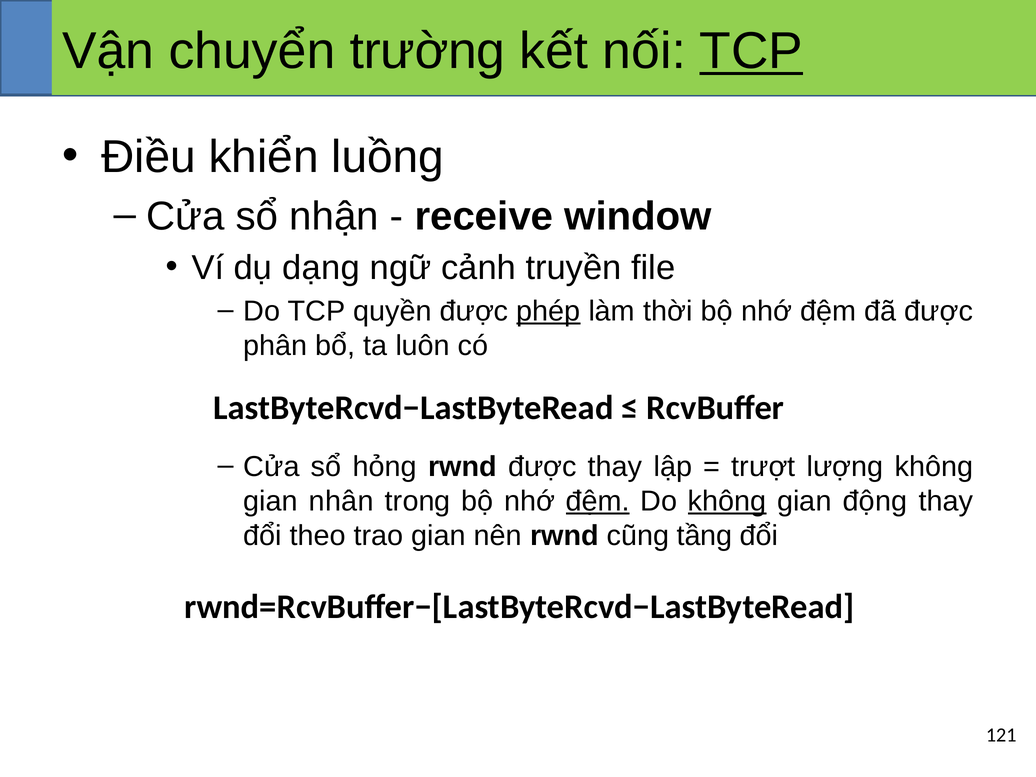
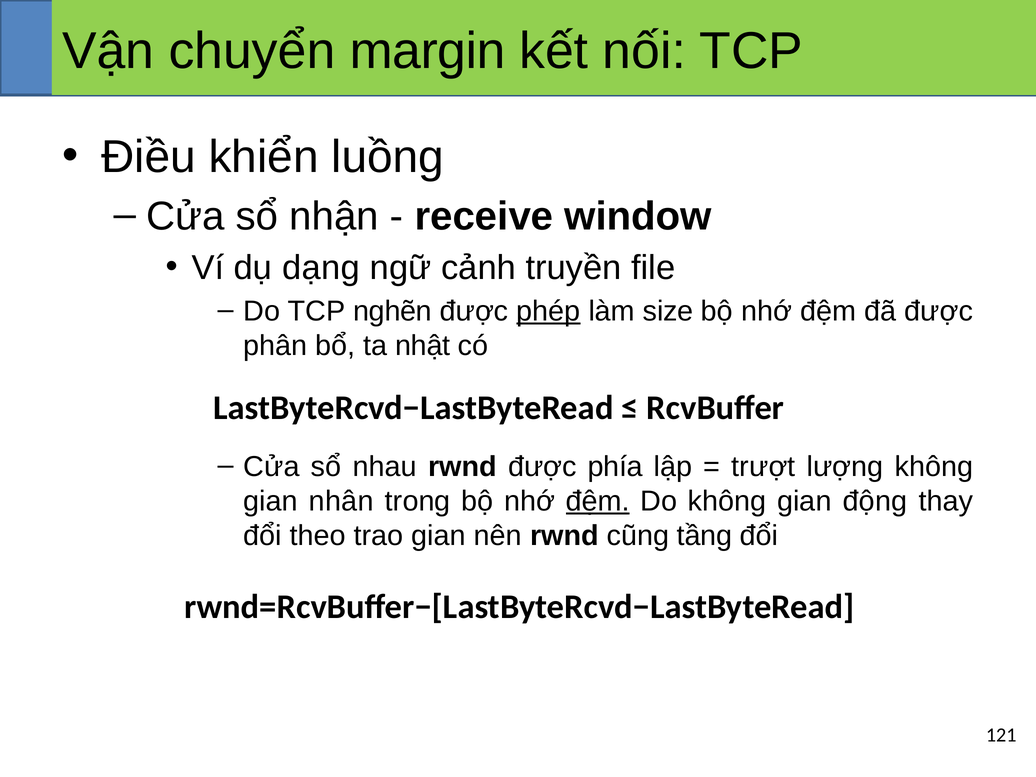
trường: trường -> margin (428, 51)
TCP underline: present -> none (751, 51)
quyền: quyền -> nghẽn (393, 311)
thời: thời -> size (668, 311)
luôn: luôn -> nhật (423, 346)
hỏng: hỏng -> nhau (385, 467)
được thay: thay -> phía (615, 467)
không underline: present -> none (727, 501)
